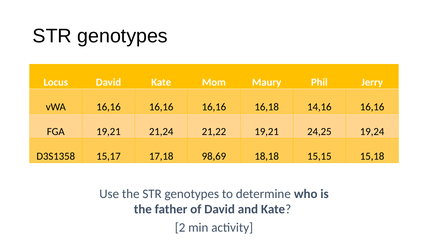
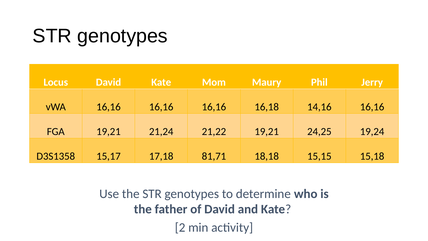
98,69: 98,69 -> 81,71 (214, 156)
